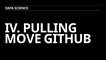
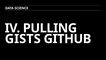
MOVE: MOVE -> GISTS (23, 39)
